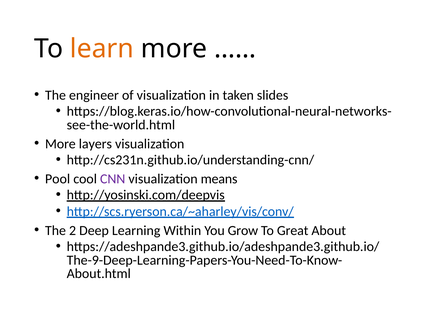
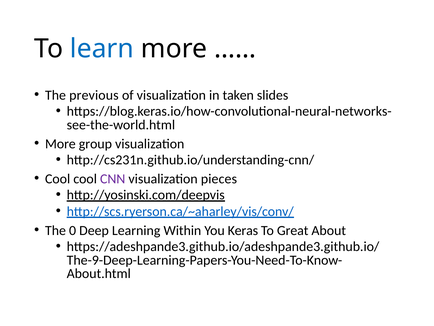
learn colour: orange -> blue (102, 49)
engineer: engineer -> previous (94, 95)
layers: layers -> group (95, 144)
Pool: Pool -> Cool (58, 179)
means: means -> pieces (219, 179)
2: 2 -> 0 (73, 230)
Grow: Grow -> Keras (243, 230)
